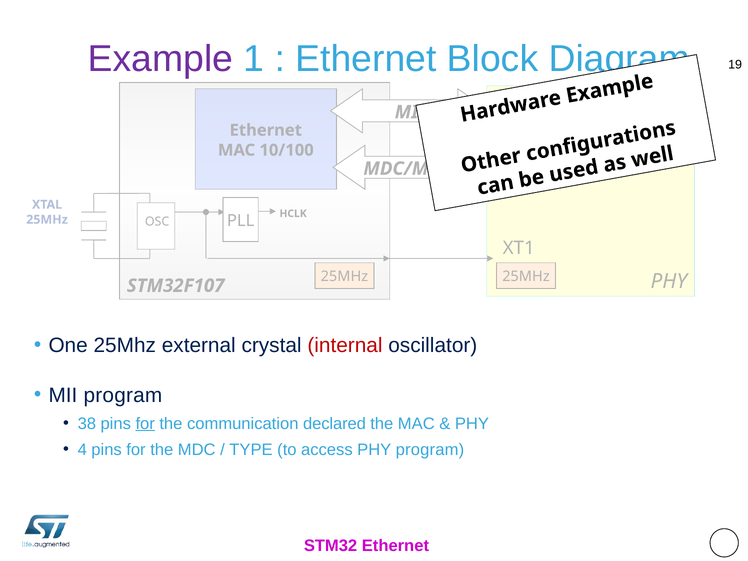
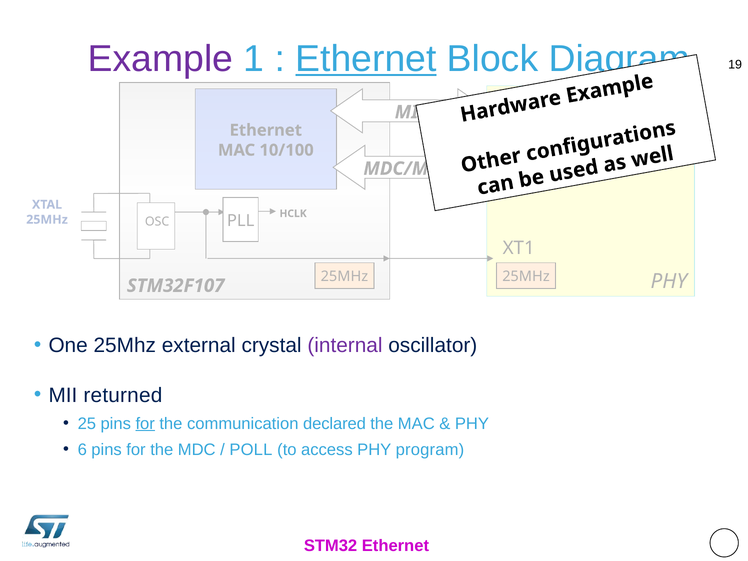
Ethernet underline: none -> present (366, 59)
internal colour: red -> purple (345, 345)
MII program: program -> returned (123, 395)
38: 38 -> 25 (87, 424)
4: 4 -> 6 (82, 450)
TYPE: TYPE -> POLL (251, 450)
